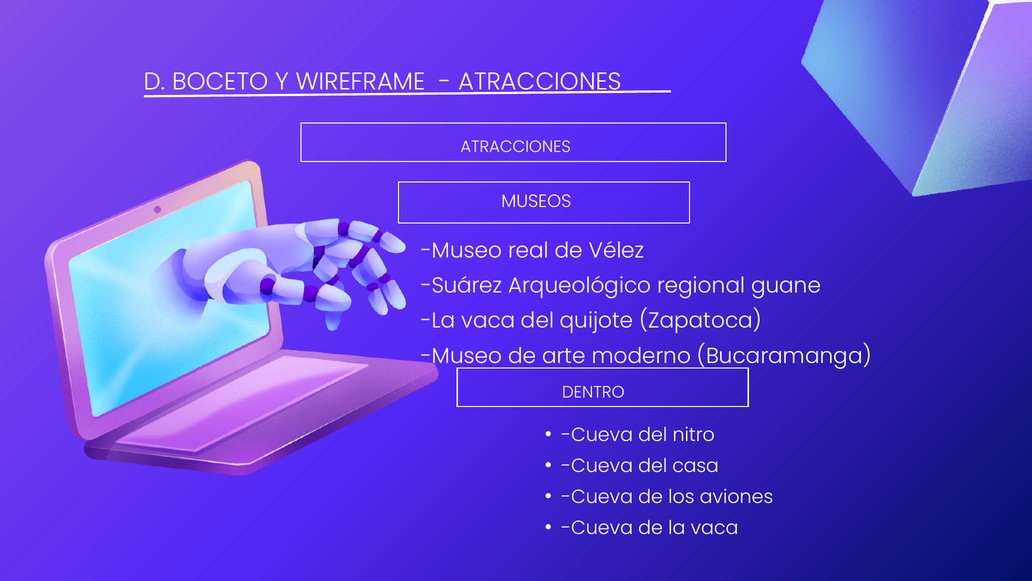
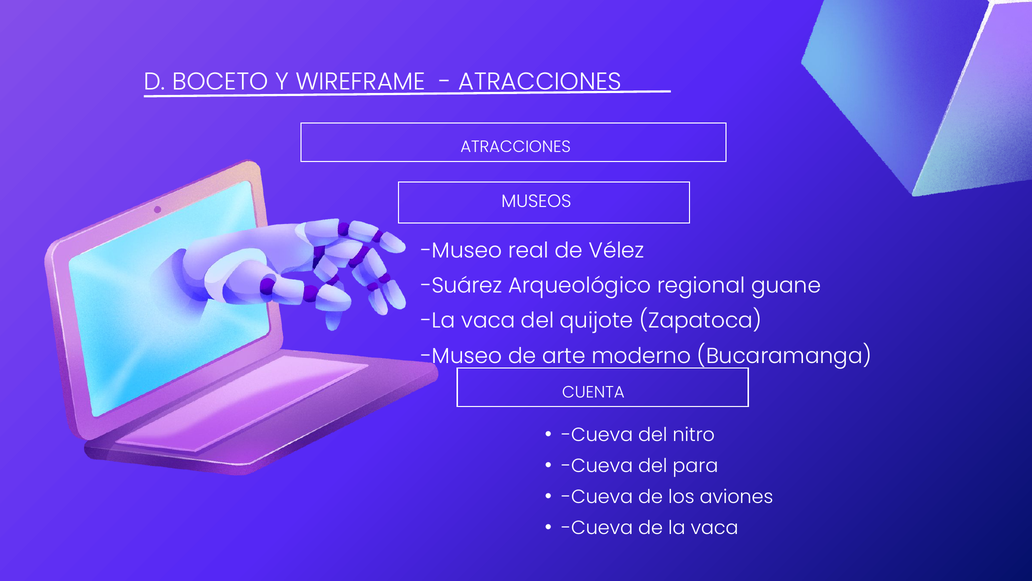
DENTRO: DENTRO -> CUENTA (593, 392)
casa: casa -> para (695, 466)
